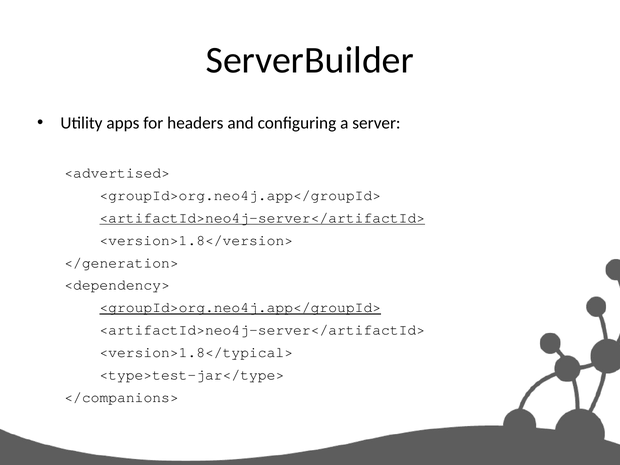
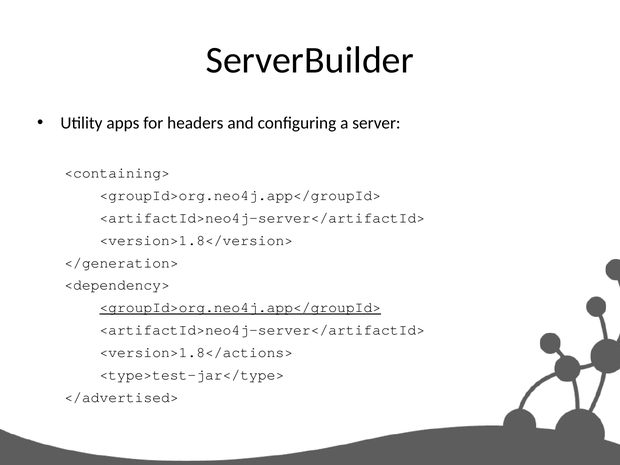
<advertised>: <advertised> -> <containing> (117, 173)
<artifactId>neo4j-server</artifactId> underline: present -> none (262, 218)
<version>1.8</typical>: <version>1.8</typical> -> <version>1.8</actions> (196, 352)
</companions>: </companions> -> </advertised> (122, 397)
